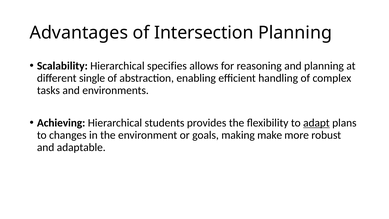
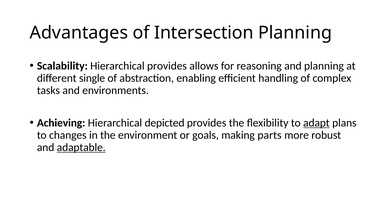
Hierarchical specifies: specifies -> provides (167, 66)
students: students -> depicted (165, 123)
make: make -> parts (270, 135)
adaptable underline: none -> present (81, 147)
